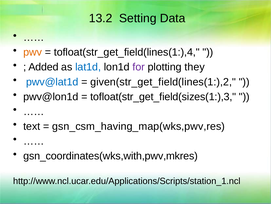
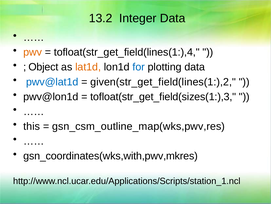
Setting: Setting -> Integer (138, 18)
Added: Added -> Object (43, 67)
lat1d colour: blue -> orange (88, 67)
for colour: purple -> blue (139, 67)
plotting they: they -> data (195, 67)
text: text -> this (32, 126)
gsn_csm_having_map(wks,pwv,res: gsn_csm_having_map(wks,pwv,res -> gsn_csm_outline_map(wks,pwv,res (139, 126)
